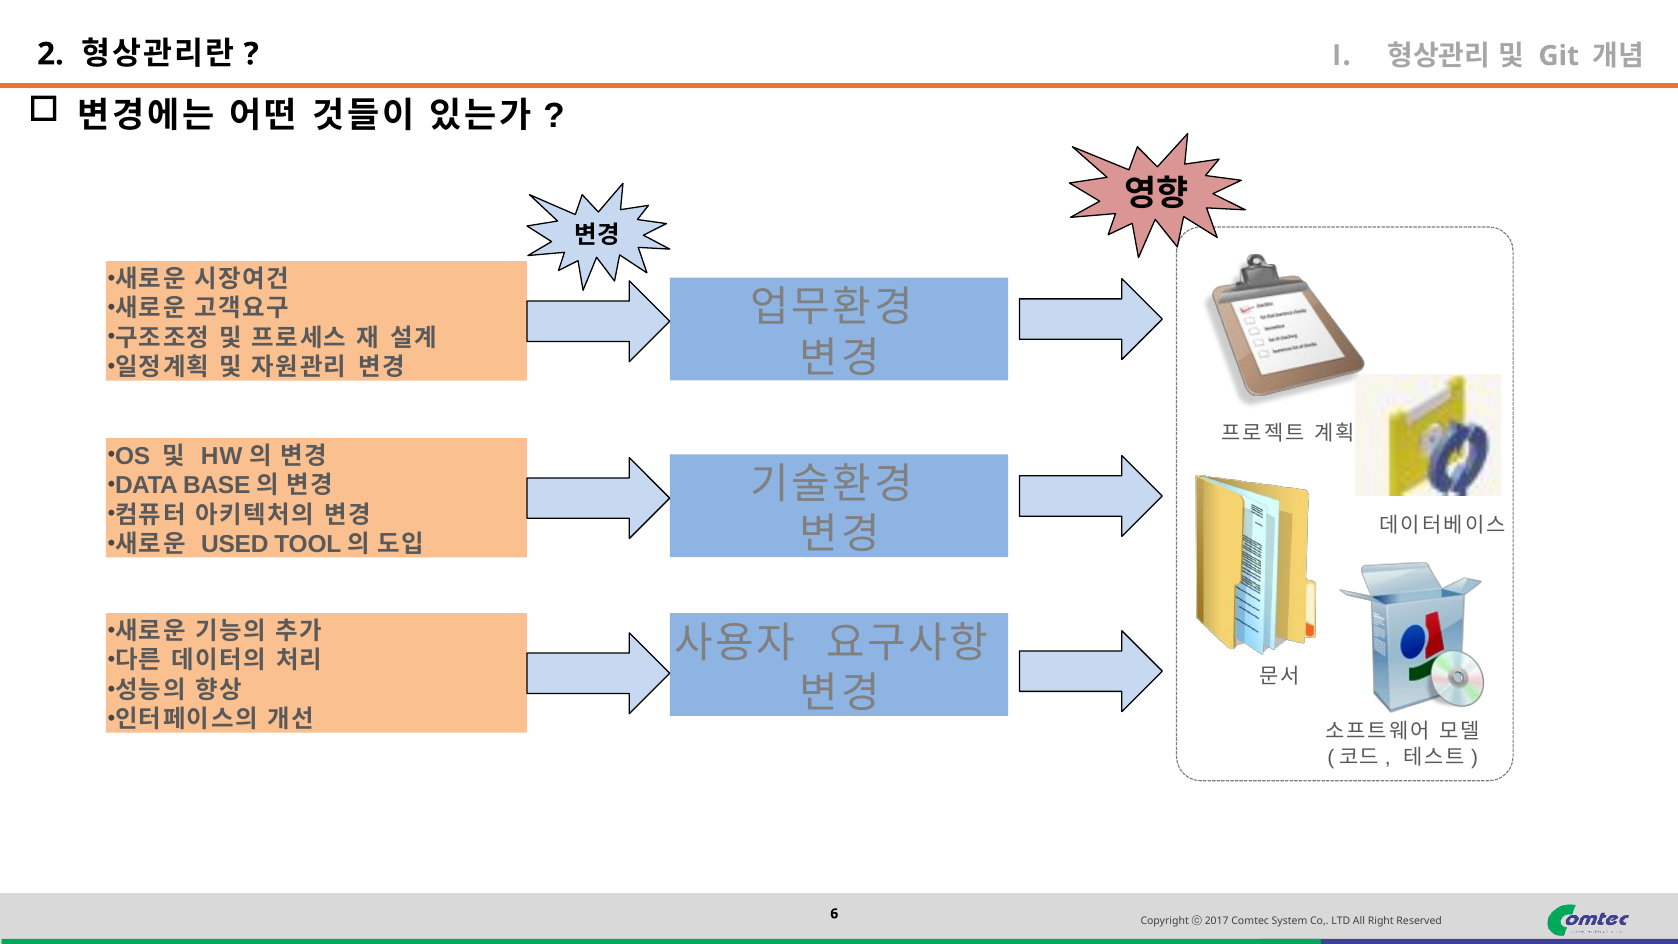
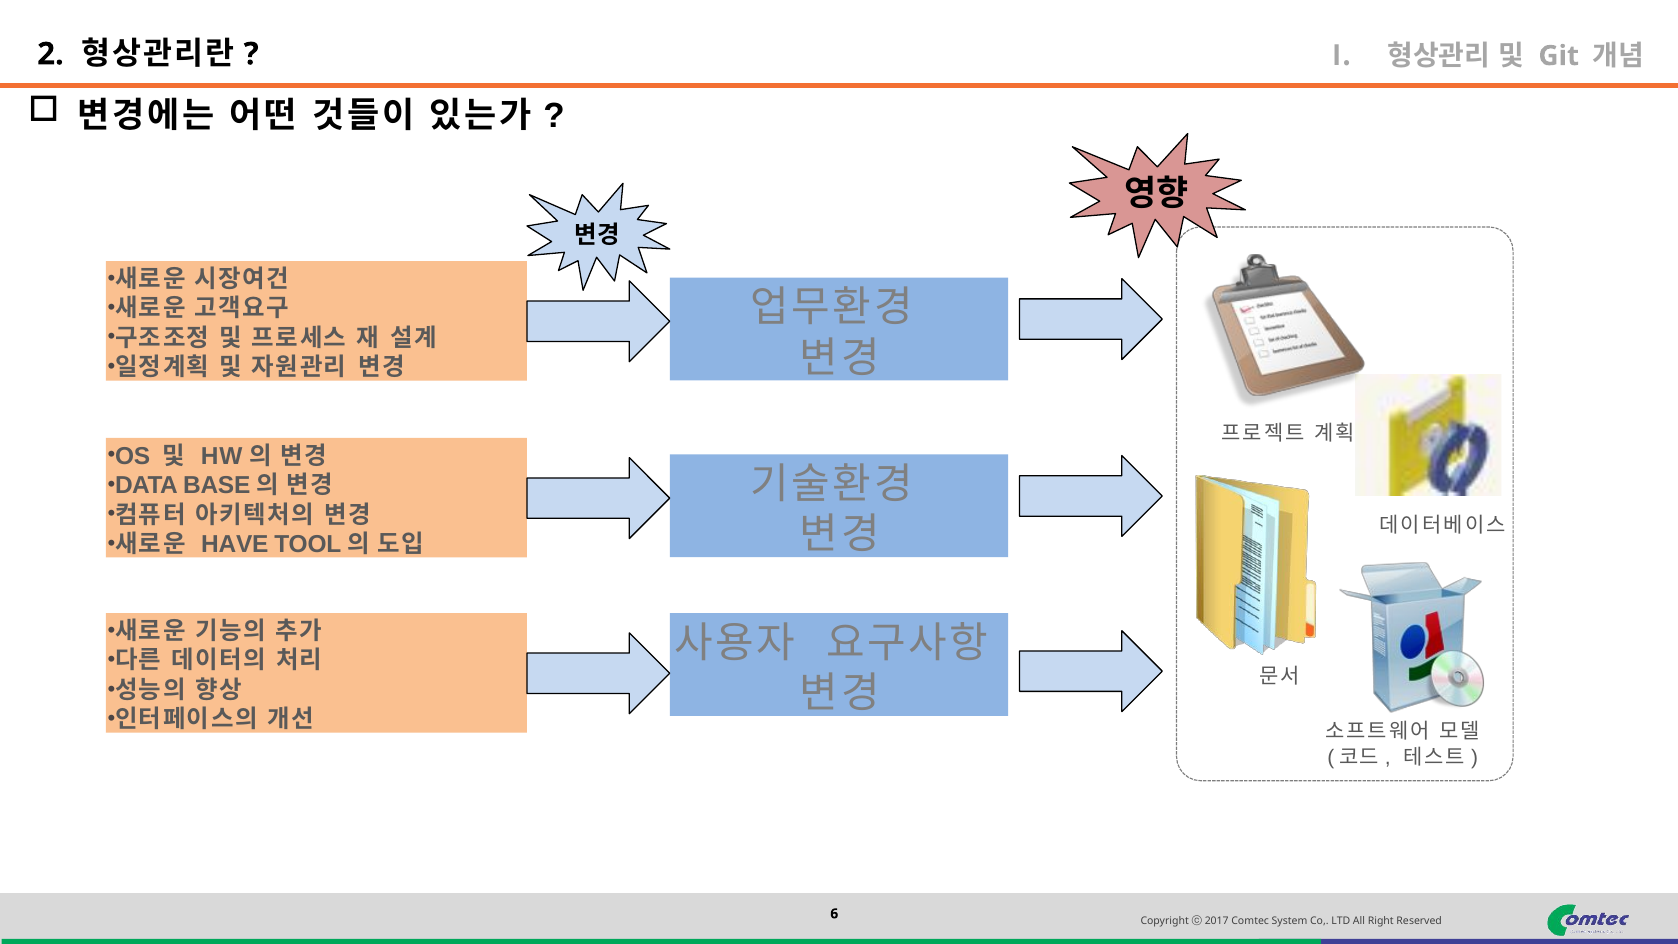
USED: USED -> HAVE (235, 544)
